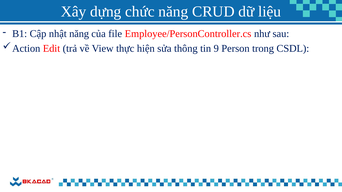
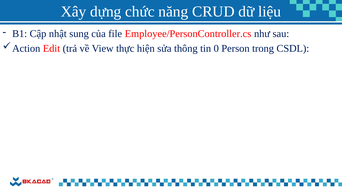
nhật năng: năng -> sung (79, 34)
9: 9 -> 0 (216, 49)
